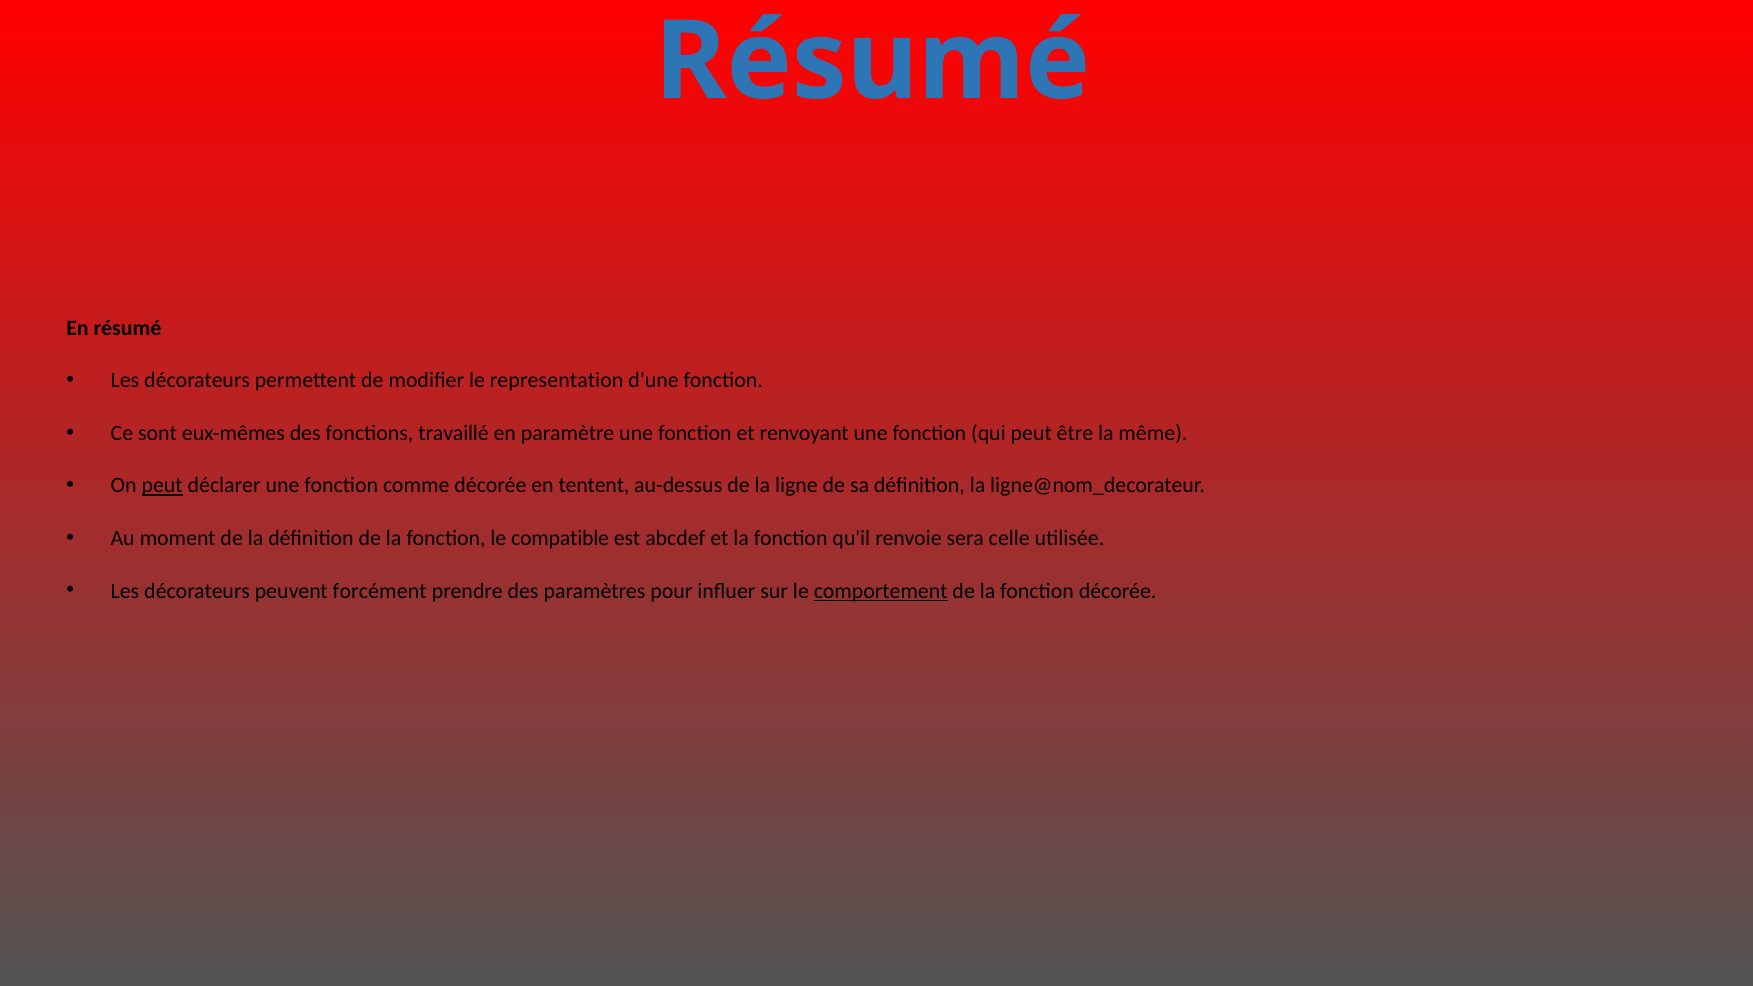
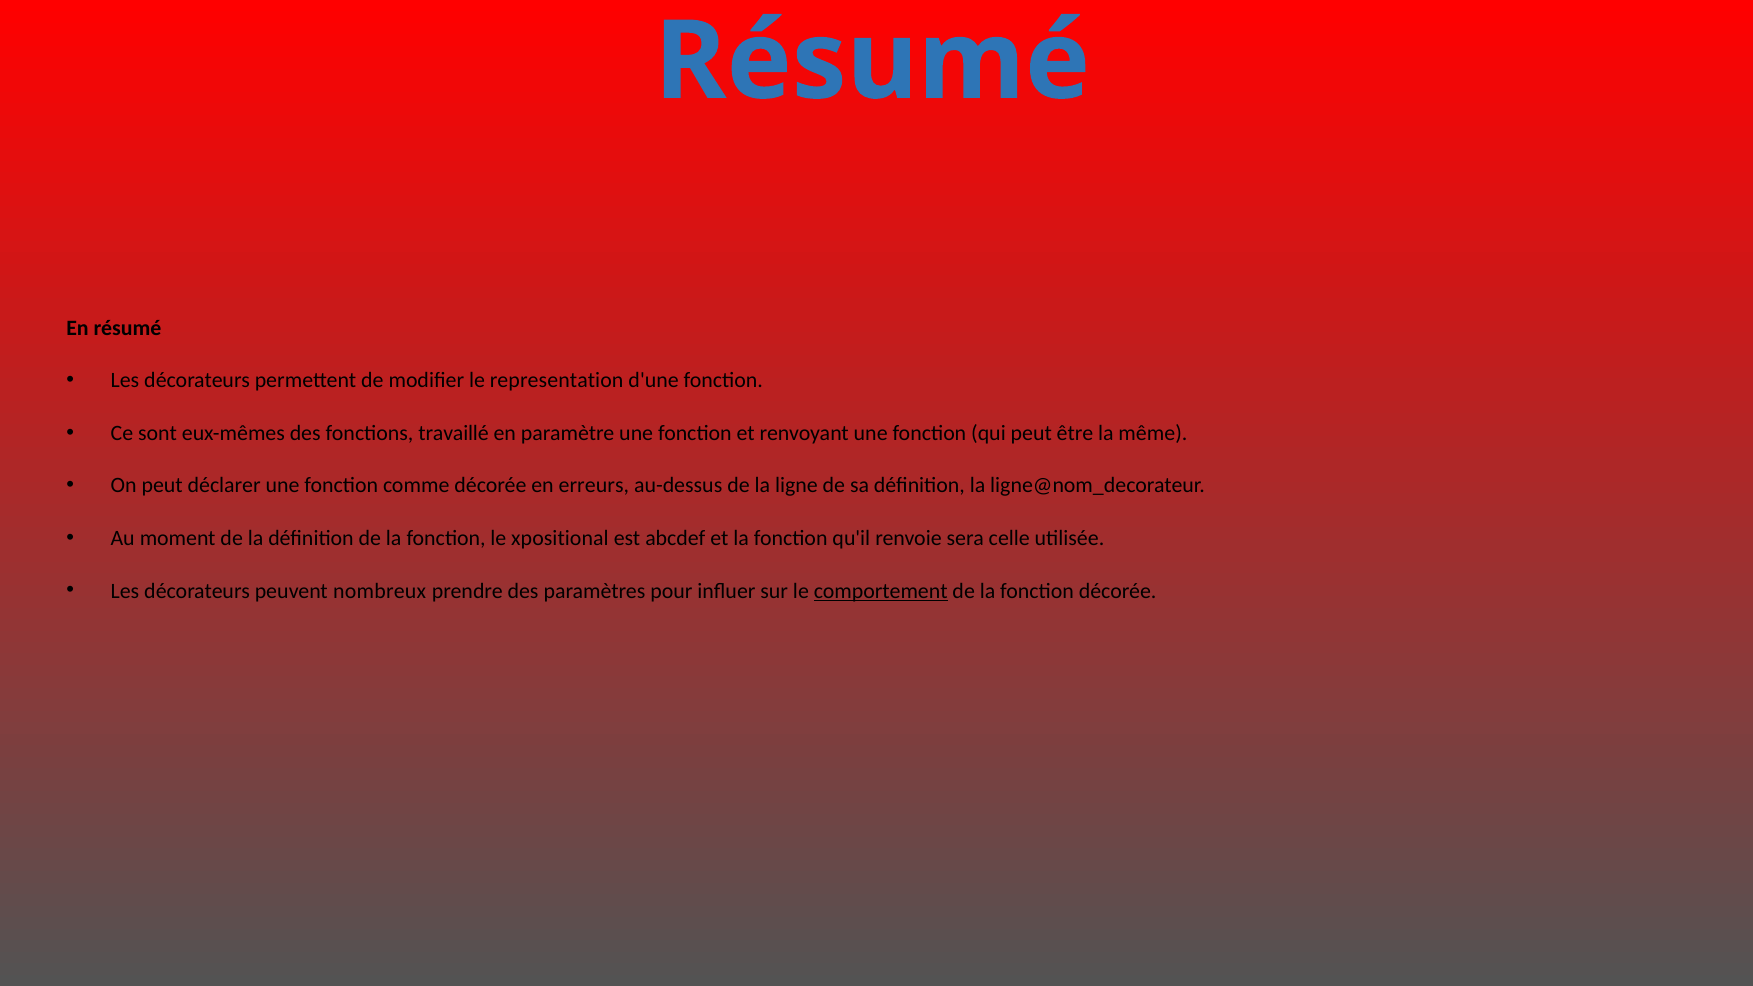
peut underline: present -> none (162, 486)
tentent: tentent -> erreurs (594, 486)
compatible: compatible -> xpositional (560, 538)
forcément: forcément -> nombreux (380, 591)
